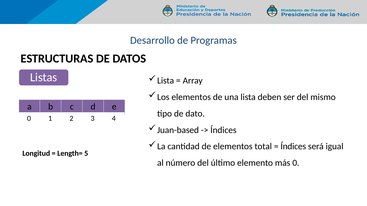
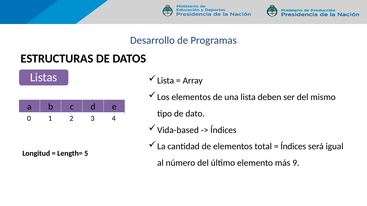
Juan-based: Juan-based -> Vida-based (178, 130)
más 0: 0 -> 9 (296, 163)
